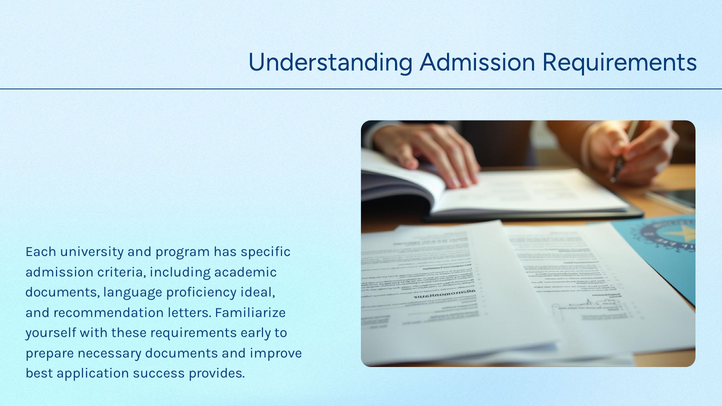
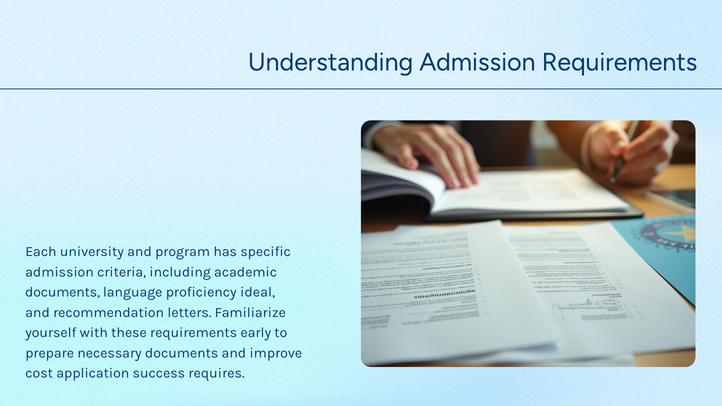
best: best -> cost (39, 373)
provides: provides -> requires (217, 373)
